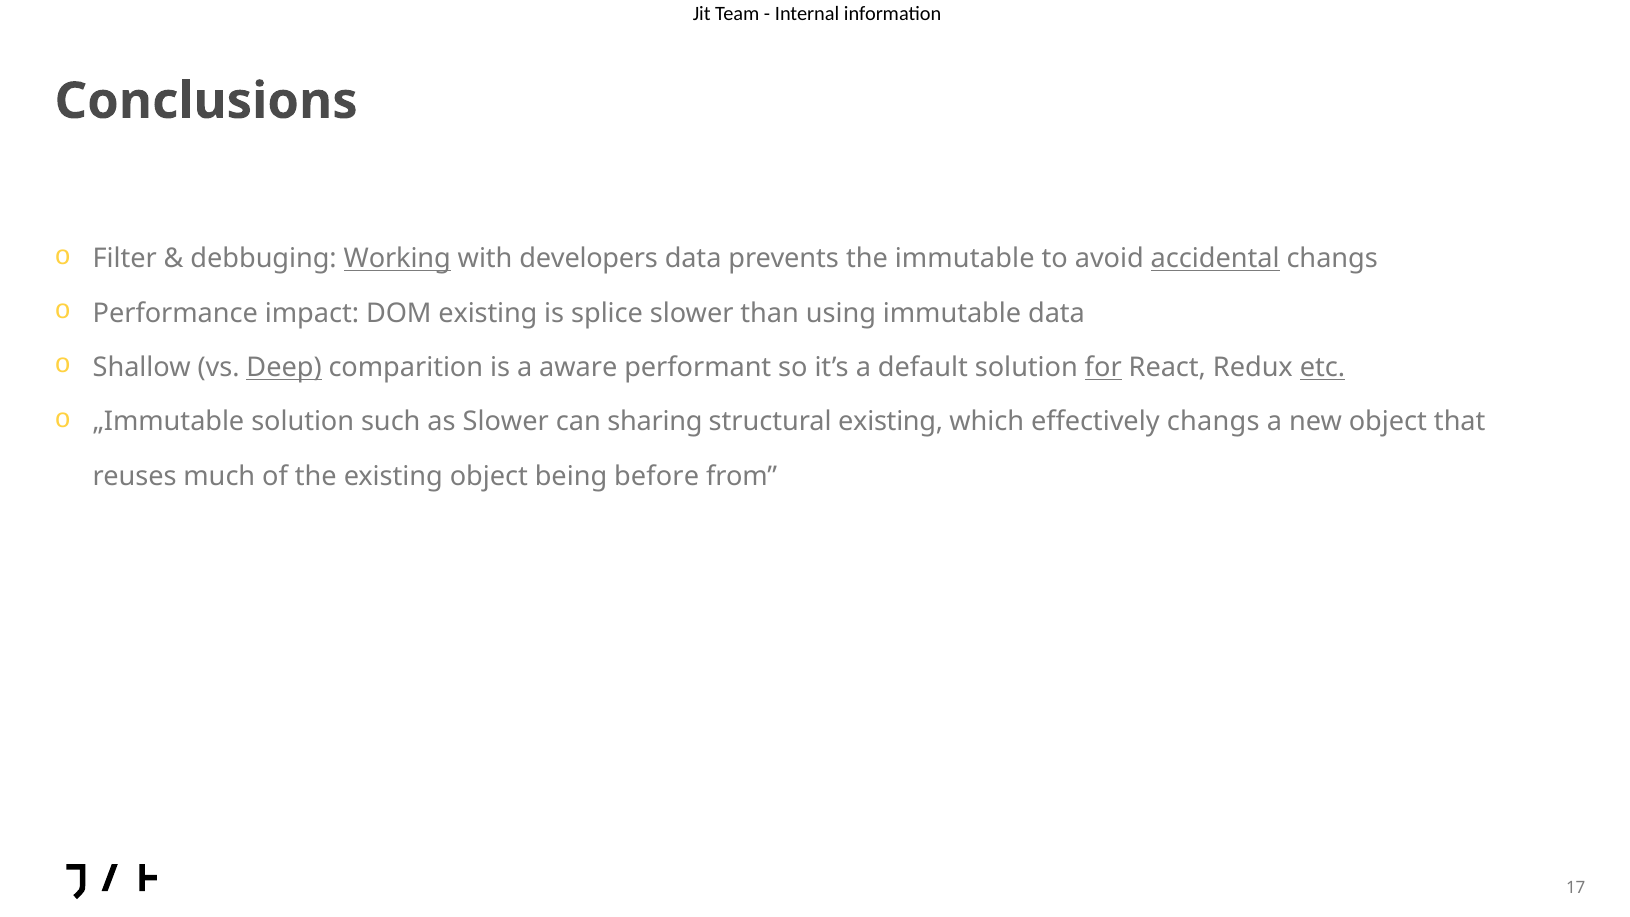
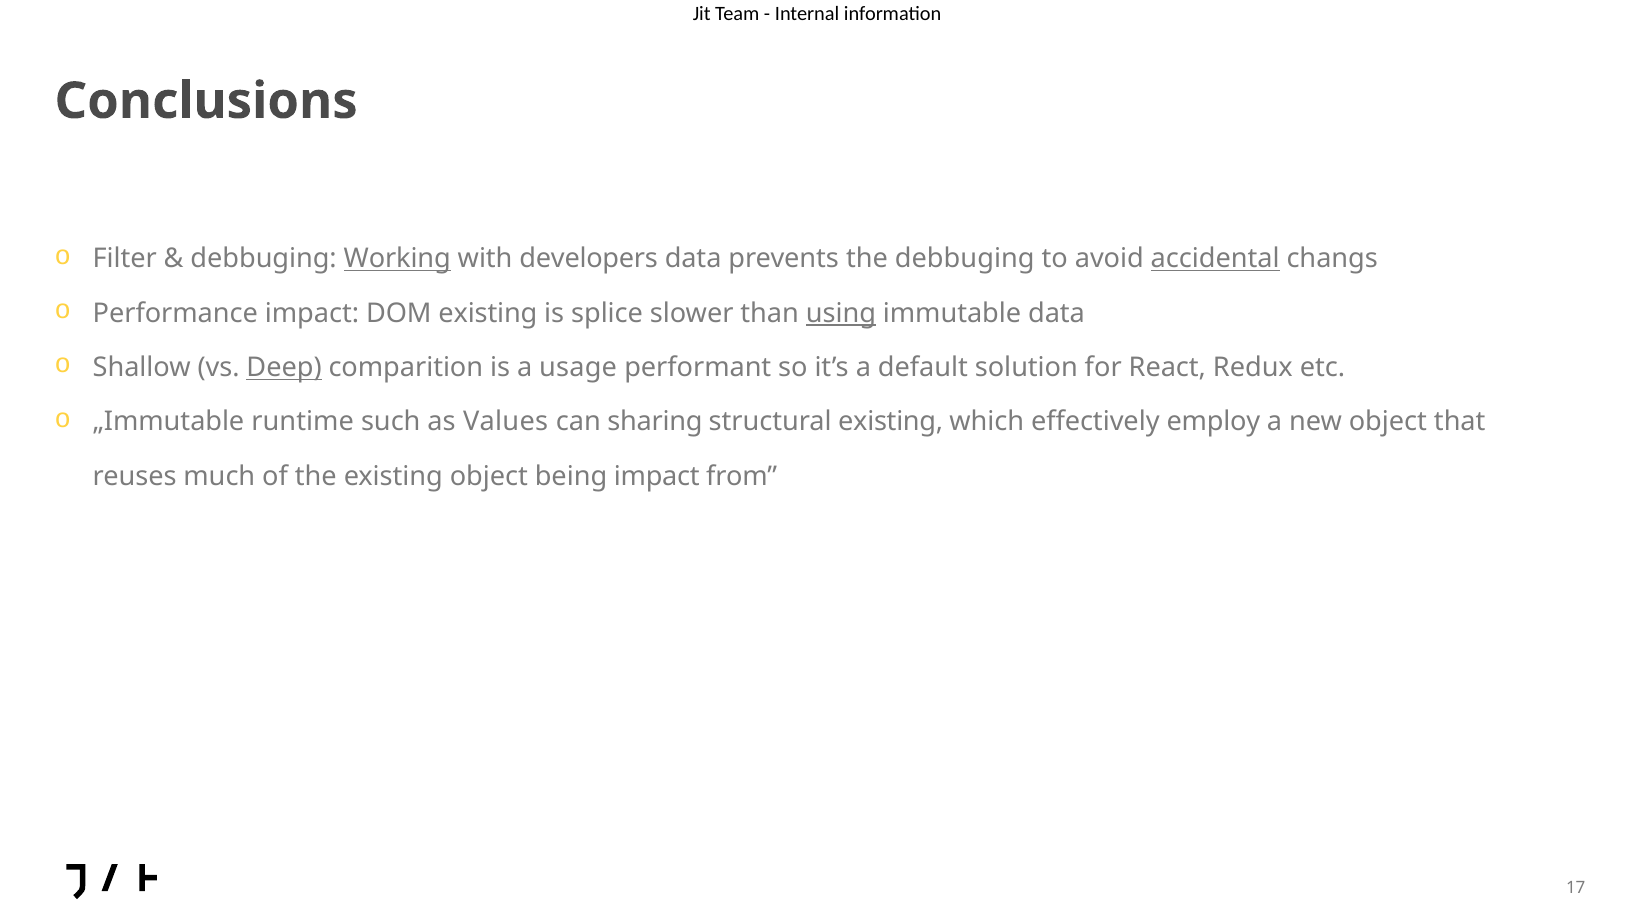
the immutable: immutable -> debbuging (965, 259)
using underline: none -> present (841, 313)
aware: aware -> usage (578, 368)
for underline: present -> none (1103, 368)
etc underline: present -> none (1322, 368)
„Immutable solution: solution -> runtime (303, 422)
as Slower: Slower -> Values (506, 422)
effectively changs: changs -> employ (1213, 422)
being before: before -> impact (657, 476)
